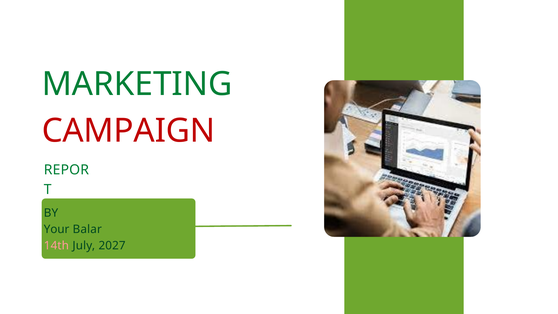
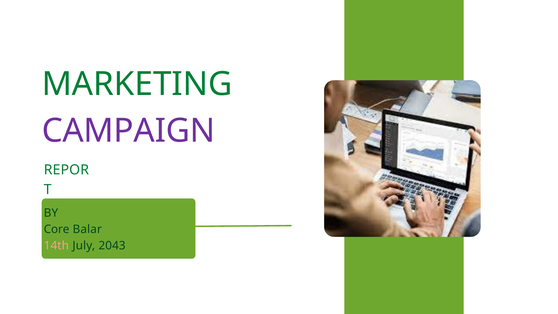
CAMPAIGN colour: red -> purple (128, 131)
Your: Your -> Core (57, 229)
2027: 2027 -> 2043 (112, 246)
